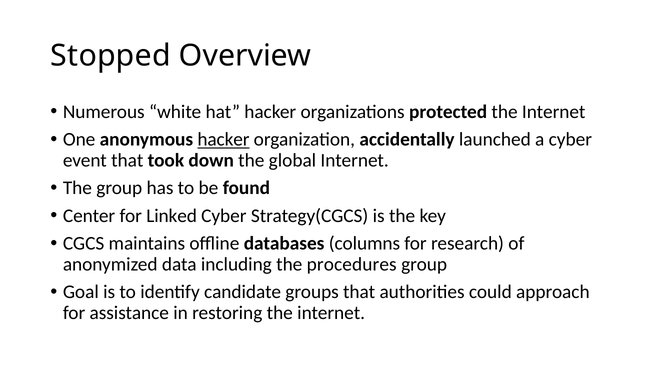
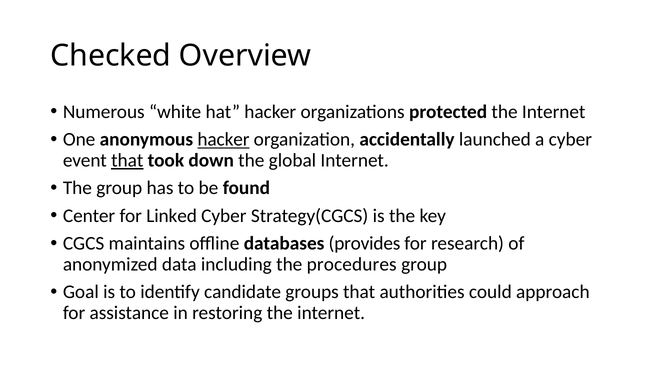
Stopped: Stopped -> Checked (111, 56)
that underline: none -> present (127, 161)
columns: columns -> provides (364, 244)
